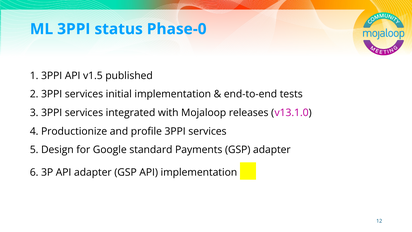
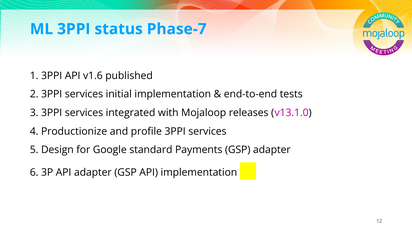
Phase-0: Phase-0 -> Phase-7 (177, 29)
v1.5: v1.5 -> v1.6 (93, 76)
